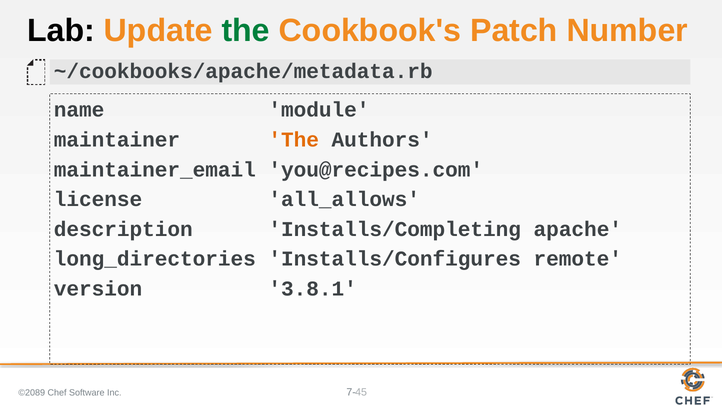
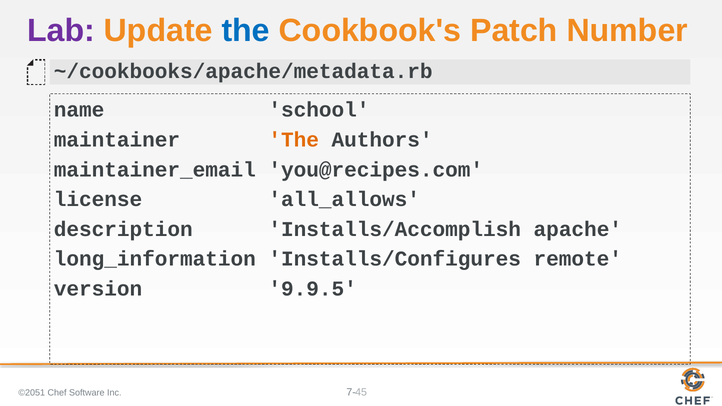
Lab colour: black -> purple (61, 31)
the colour: green -> blue (246, 31)
module: module -> school (319, 110)
Installs/Completing: Installs/Completing -> Installs/Accomplish (395, 229)
long_directories: long_directories -> long_information (155, 259)
3.8.1: 3.8.1 -> 9.9.5 (313, 289)
©2089: ©2089 -> ©2051 (32, 393)
